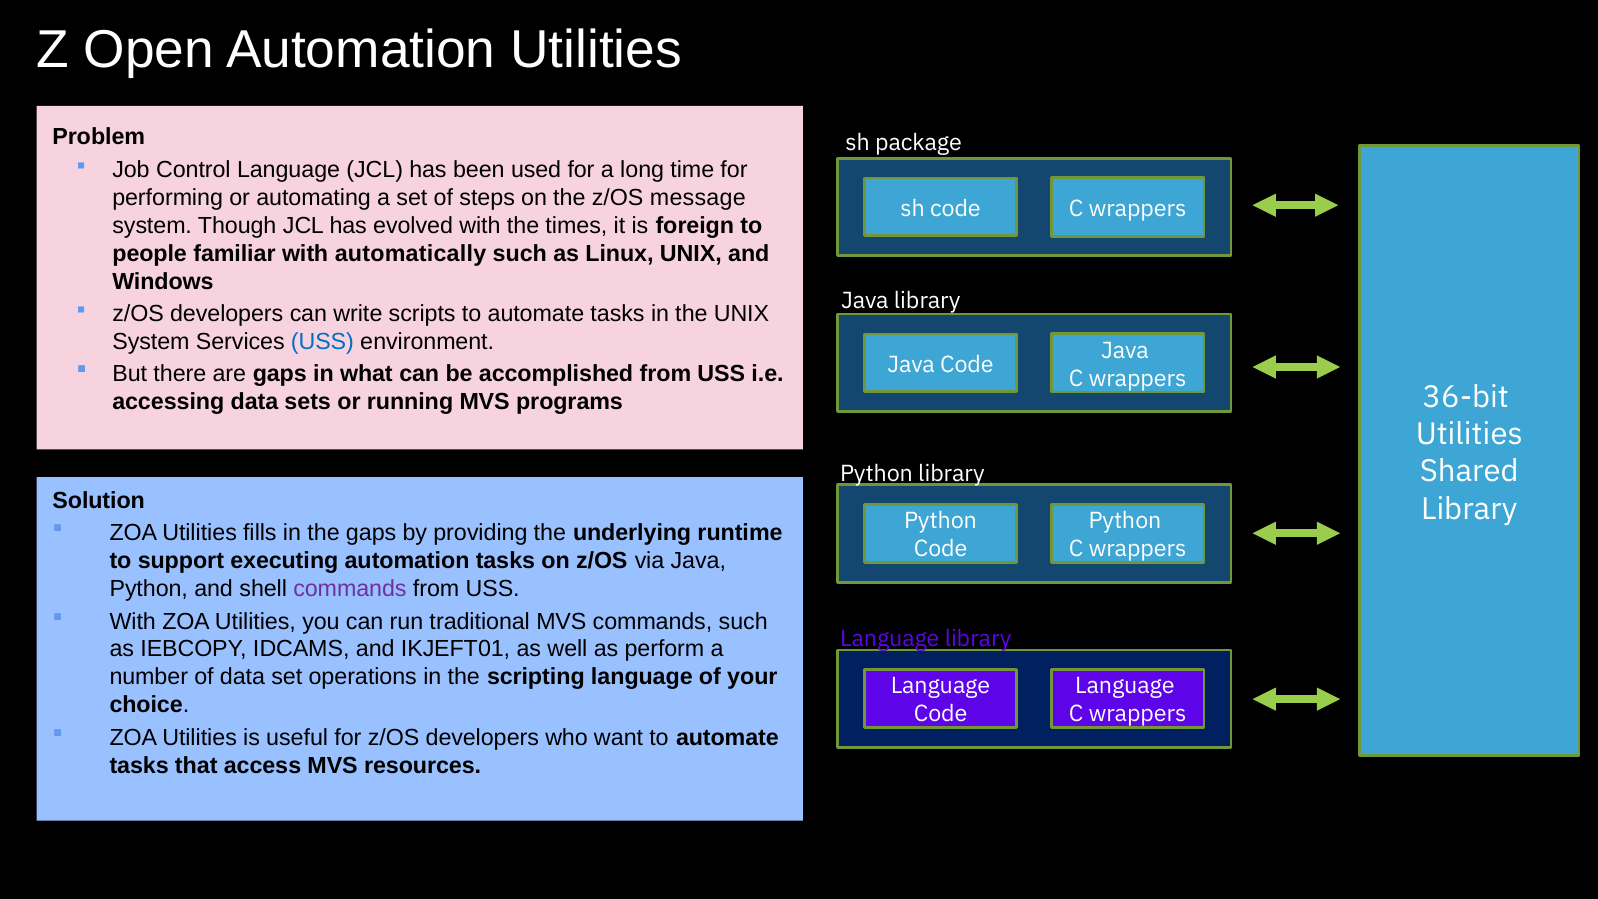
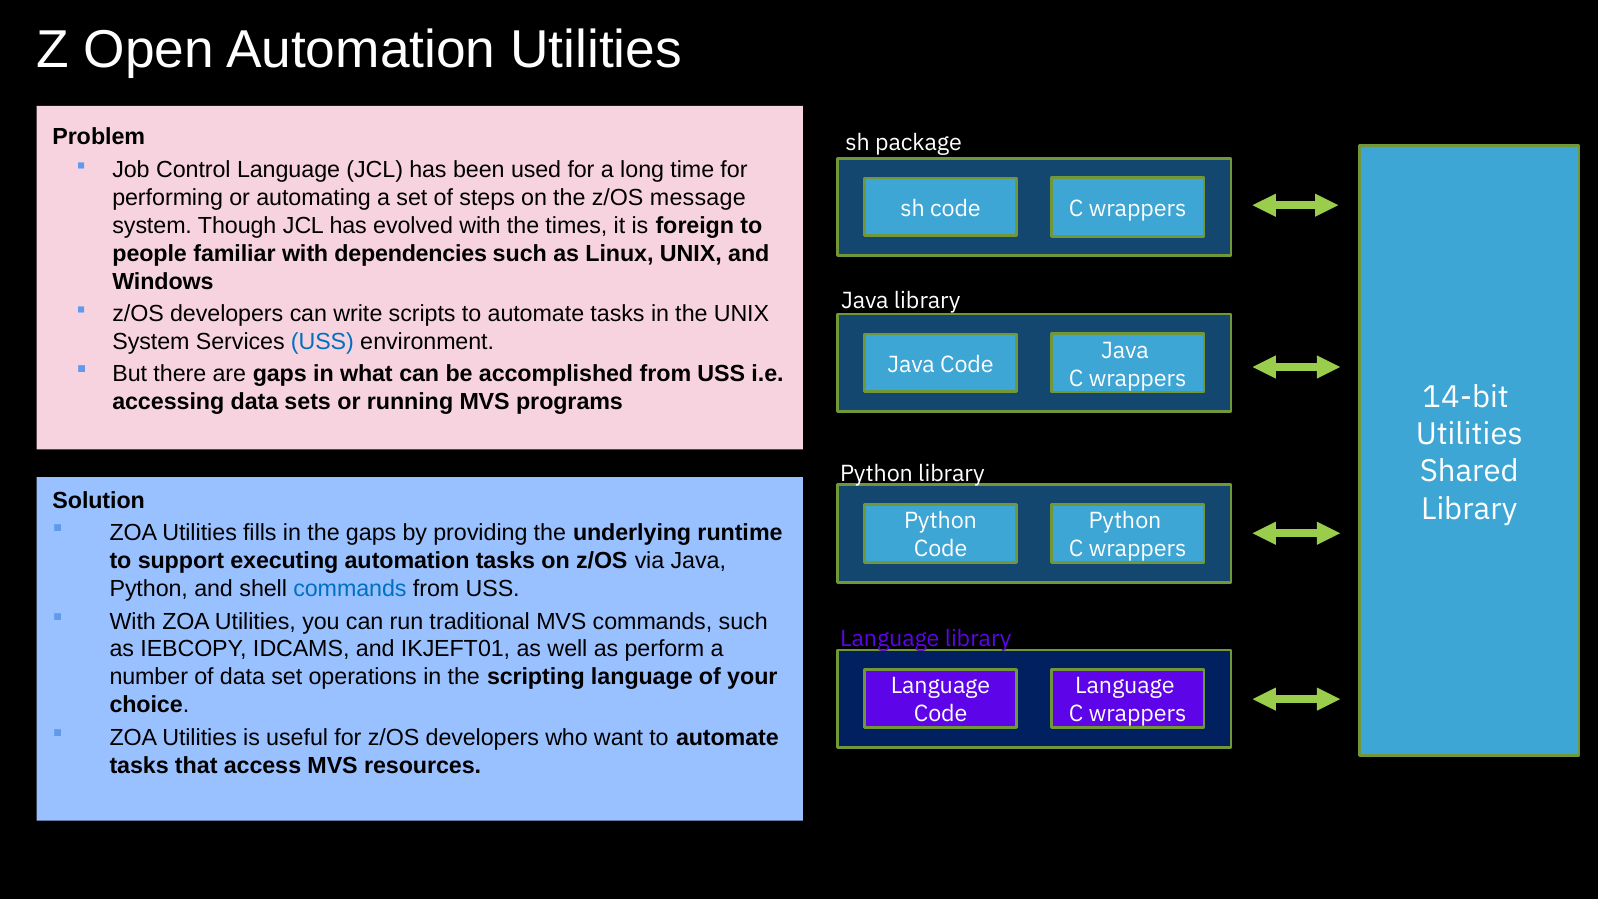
automatically: automatically -> dependencies (411, 253)
36-bit: 36-bit -> 14-bit (1466, 397)
commands colour: purple -> blue (350, 589)
